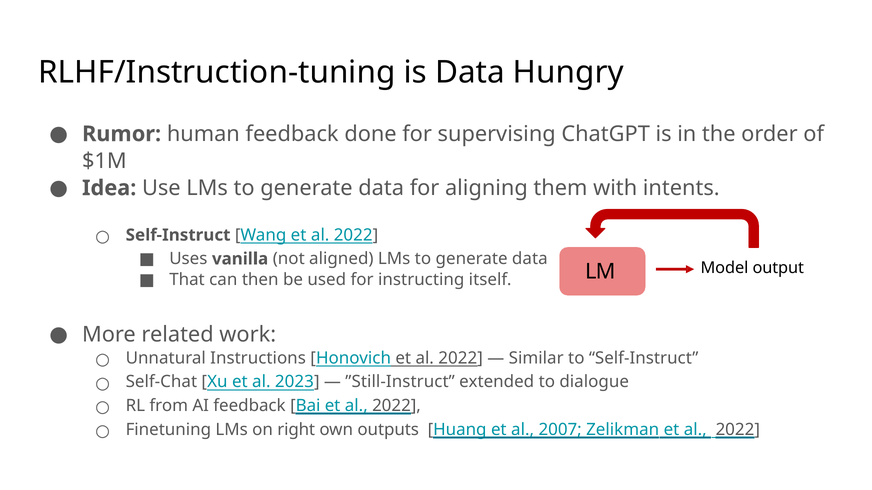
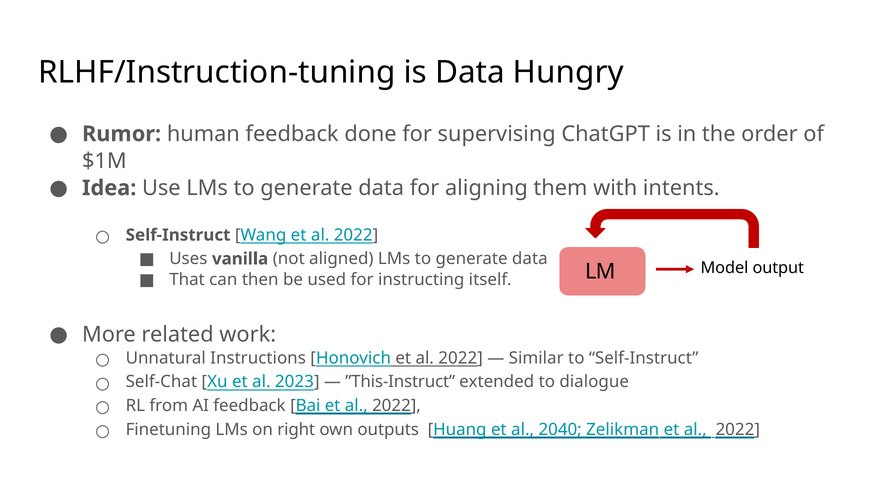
”Still-Instruct: ”Still-Instruct -> ”This-Instruct (400, 382)
2007: 2007 -> 2040 (560, 430)
